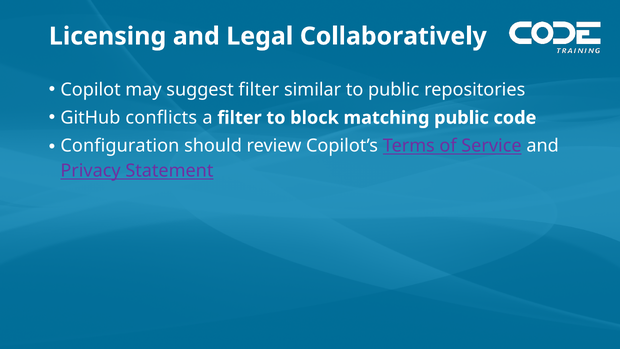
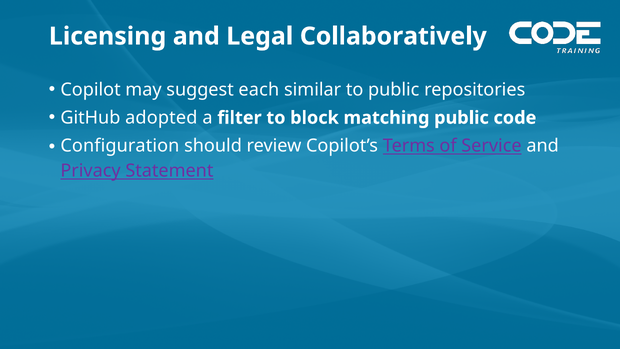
suggest filter: filter -> each (259, 90)
conflicts: conflicts -> adopted (161, 118)
